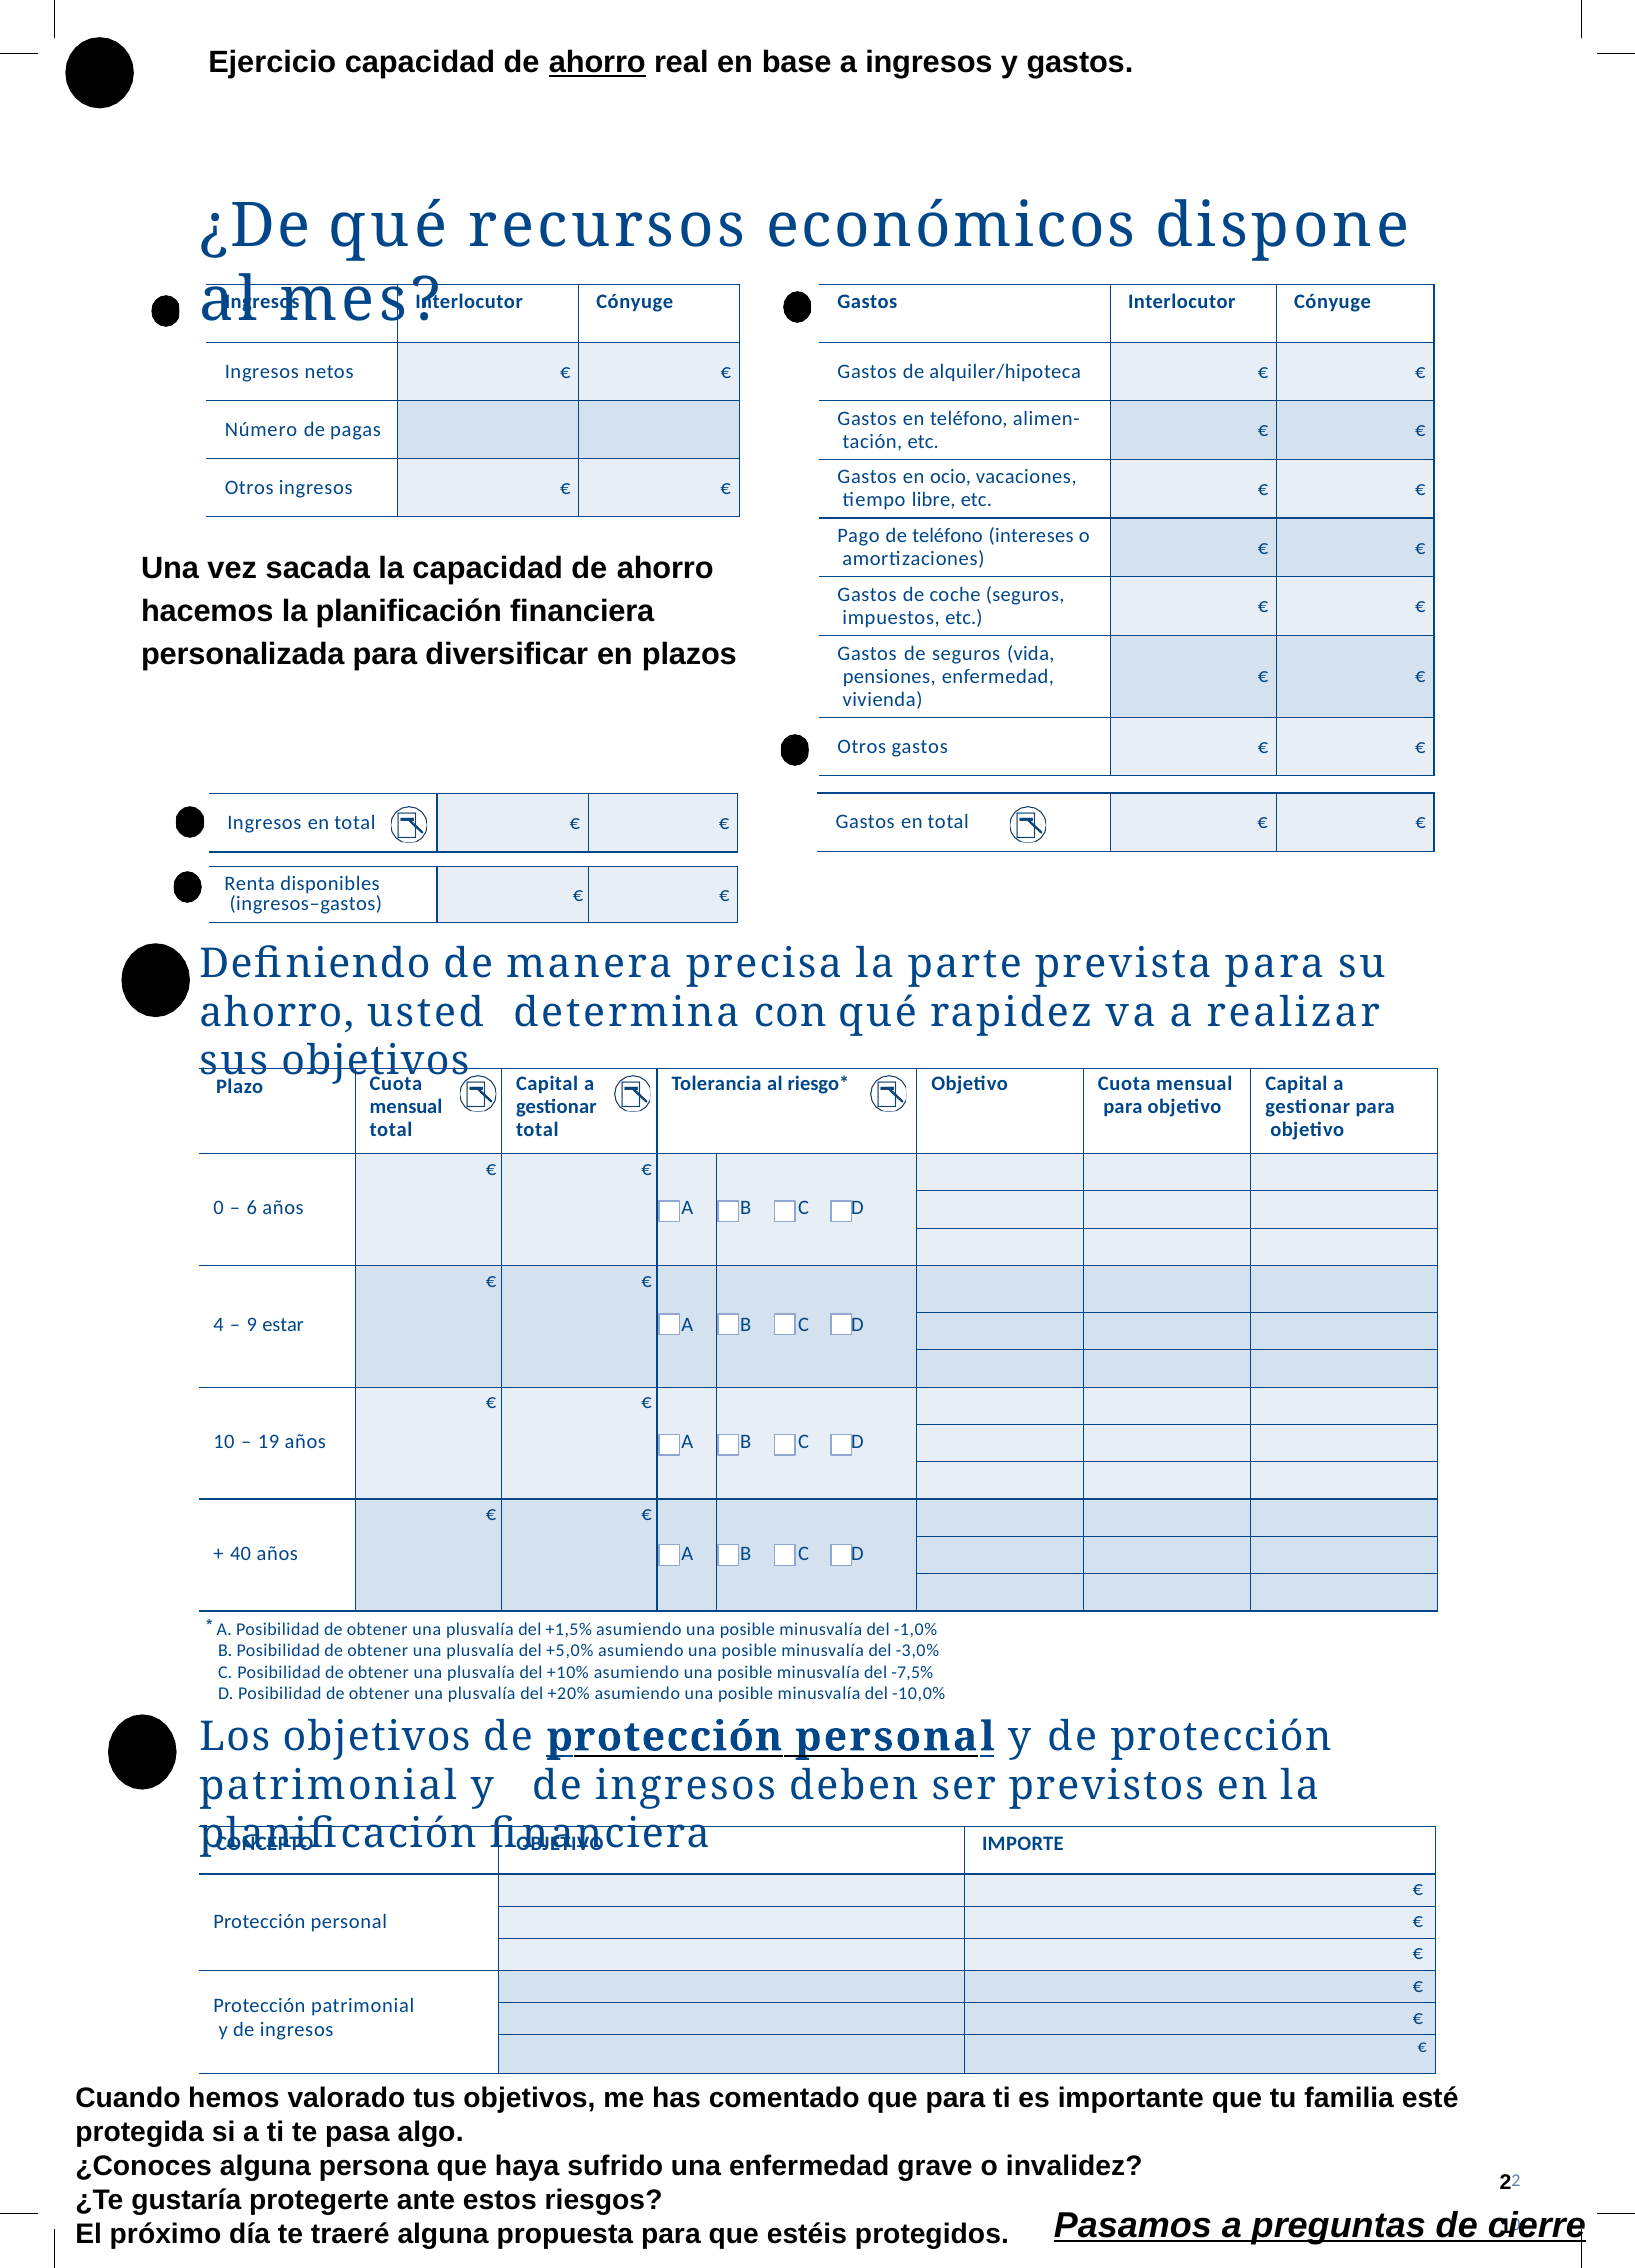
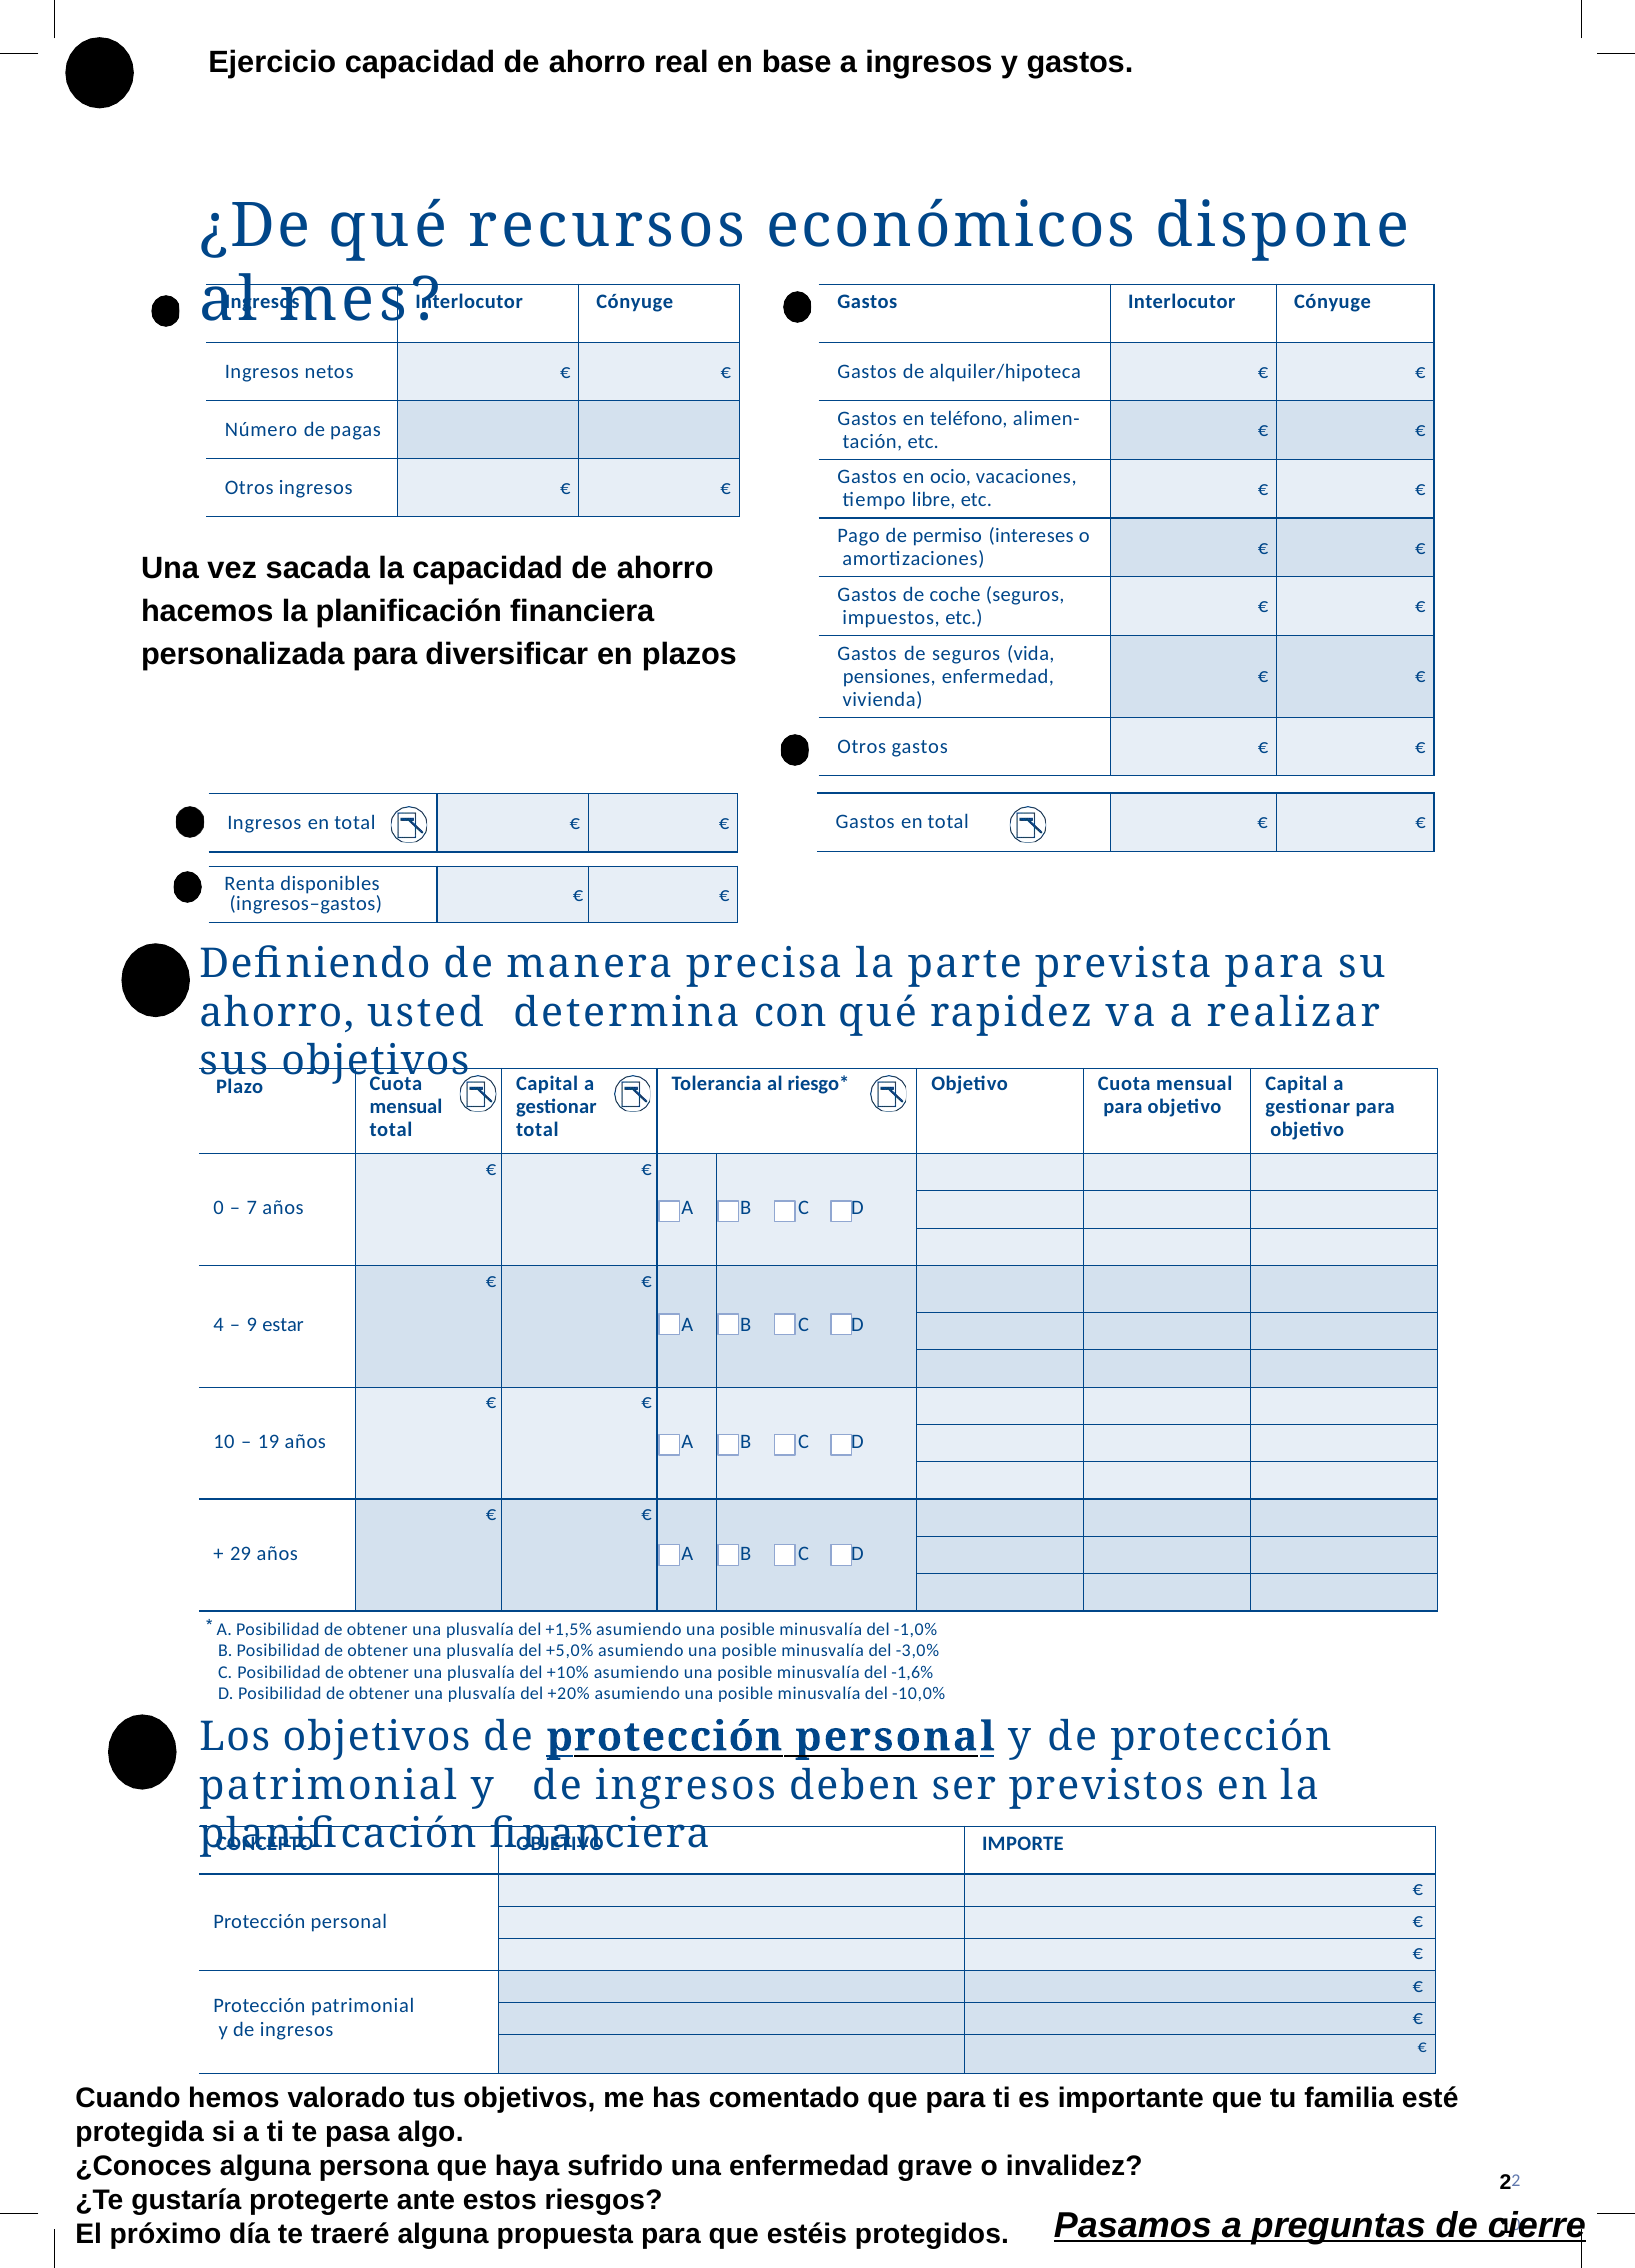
ahorro underline: present -> none (597, 63)
de teléfono: teléfono -> permiso (947, 536)
6: 6 -> 7 (252, 1208)
40: 40 -> 29 (241, 1554)
-7,5%: -7,5% -> -1,6% (912, 1673)
